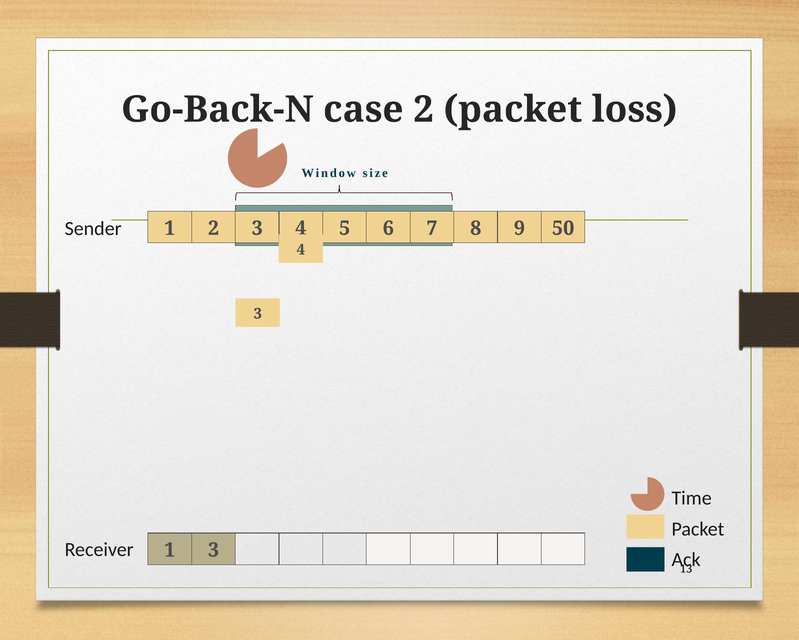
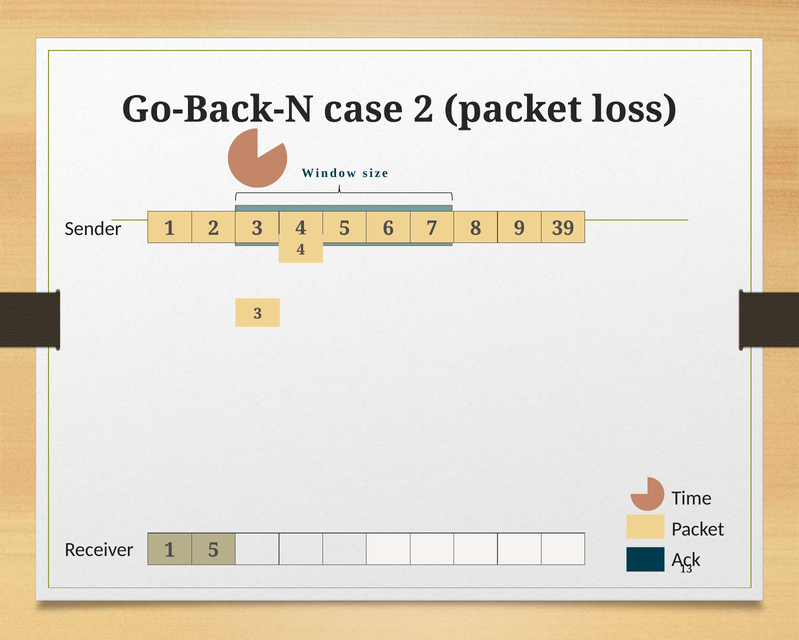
50: 50 -> 39 (563, 228)
1 3: 3 -> 5 (213, 549)
